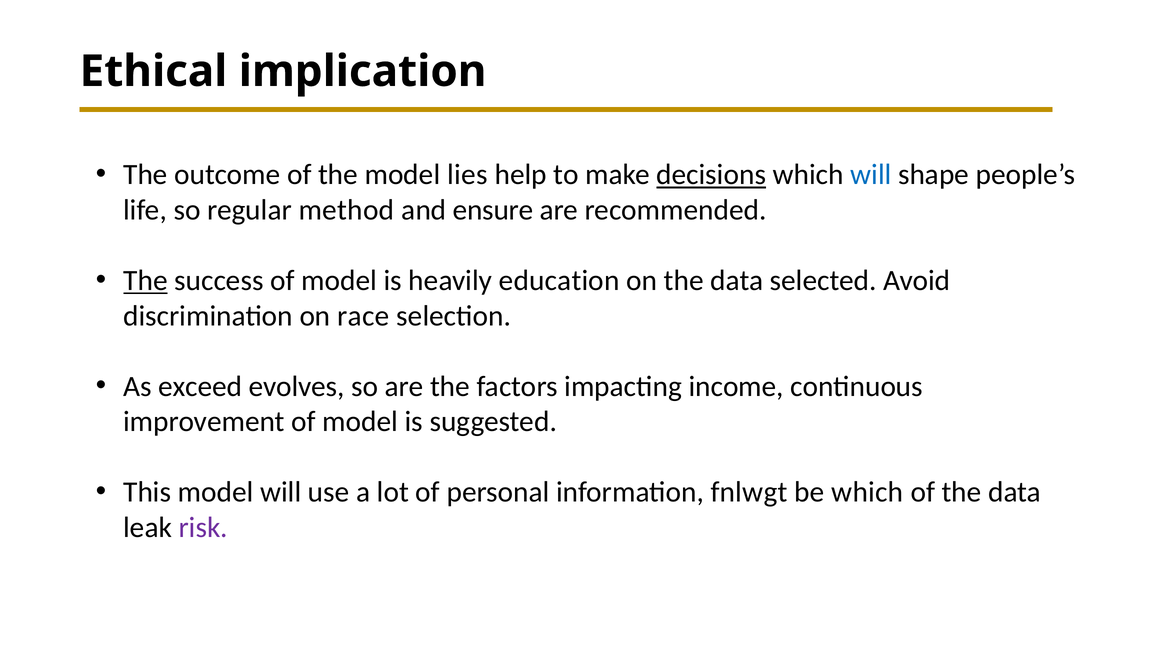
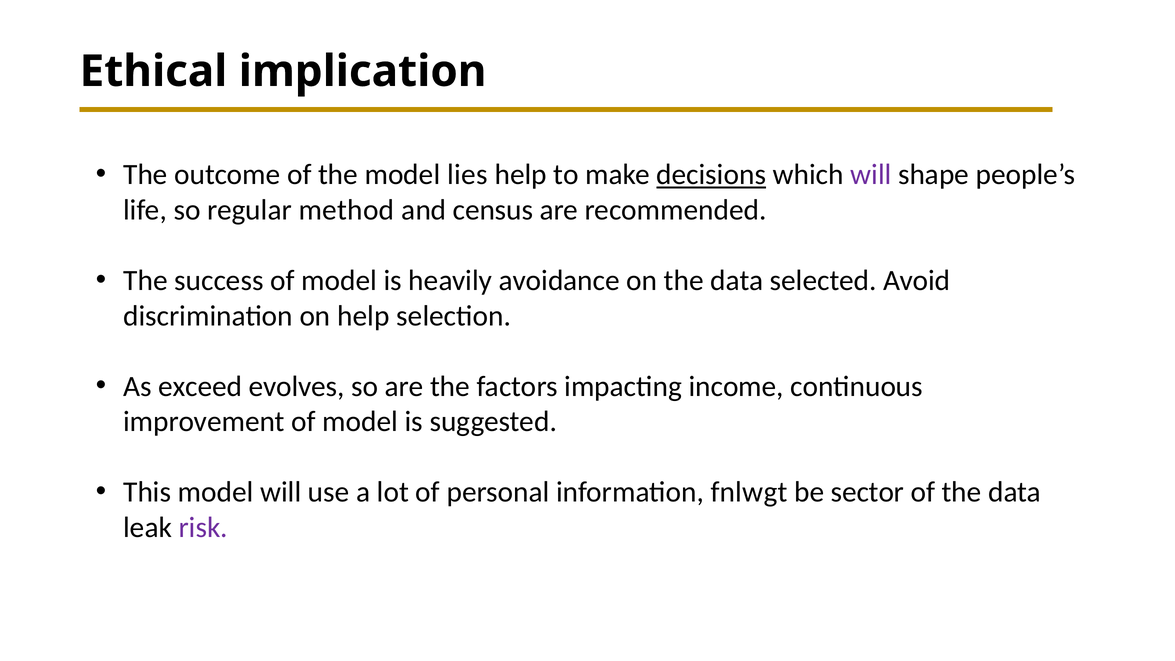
will colour: blue -> purple (871, 175)
ensure: ensure -> census (493, 210)
The underline: present -> none (145, 281)
education: education -> avoidance (559, 281)
on race: race -> help (363, 316)
be which: which -> sector (868, 492)
